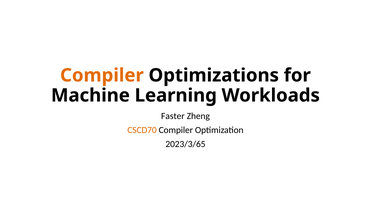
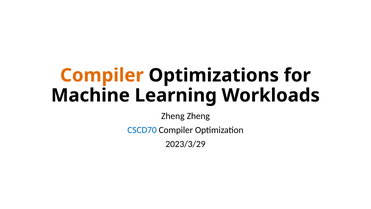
Faster: Faster -> Zheng (173, 116)
CSCD70 colour: orange -> blue (142, 130)
2023/3/65: 2023/3/65 -> 2023/3/29 (185, 144)
